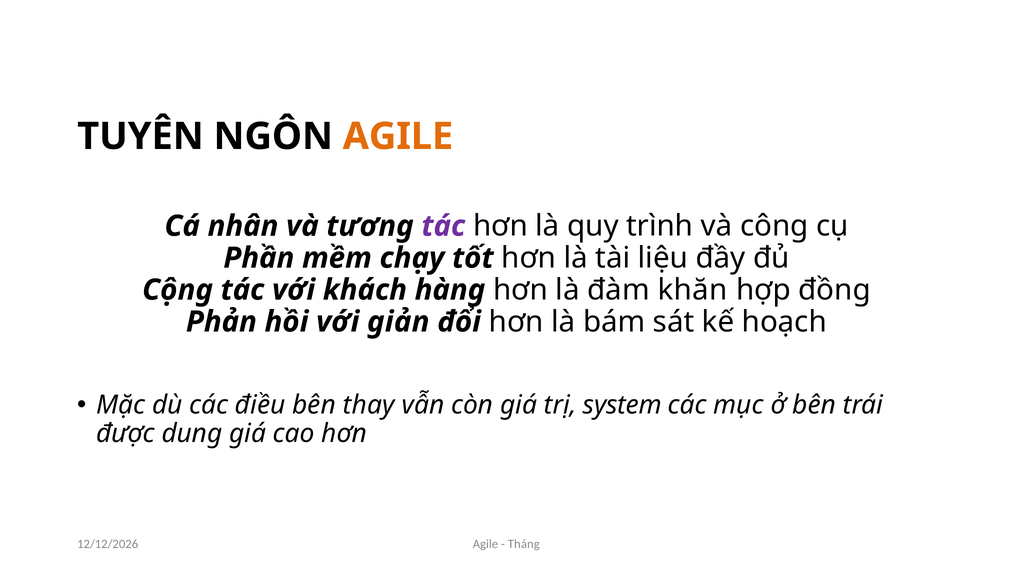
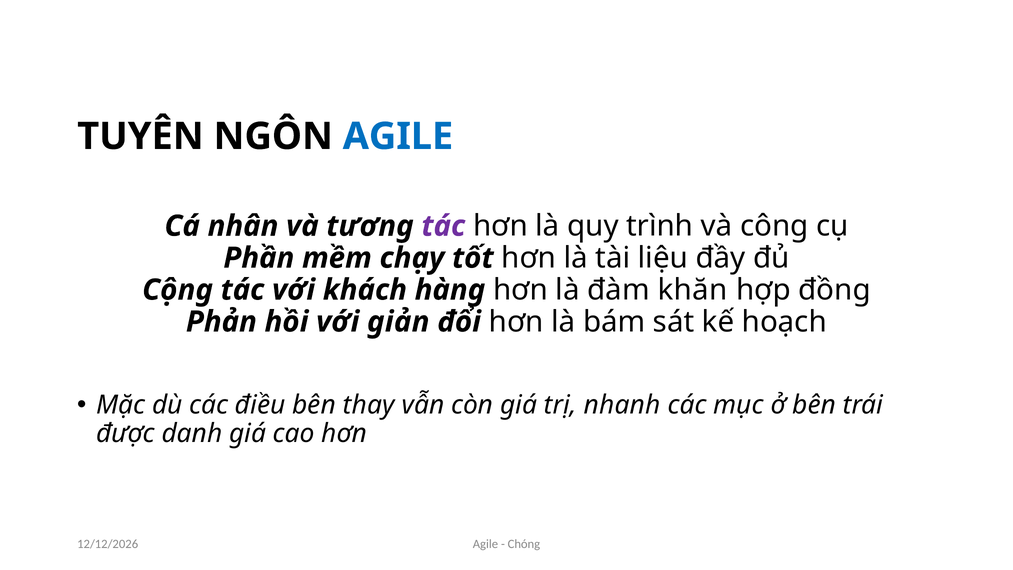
AGILE colour: orange -> blue (398, 136)
system: system -> nhanh (622, 405)
dung: dung -> danh (192, 433)
Tháng: Tháng -> Chóng (524, 544)
